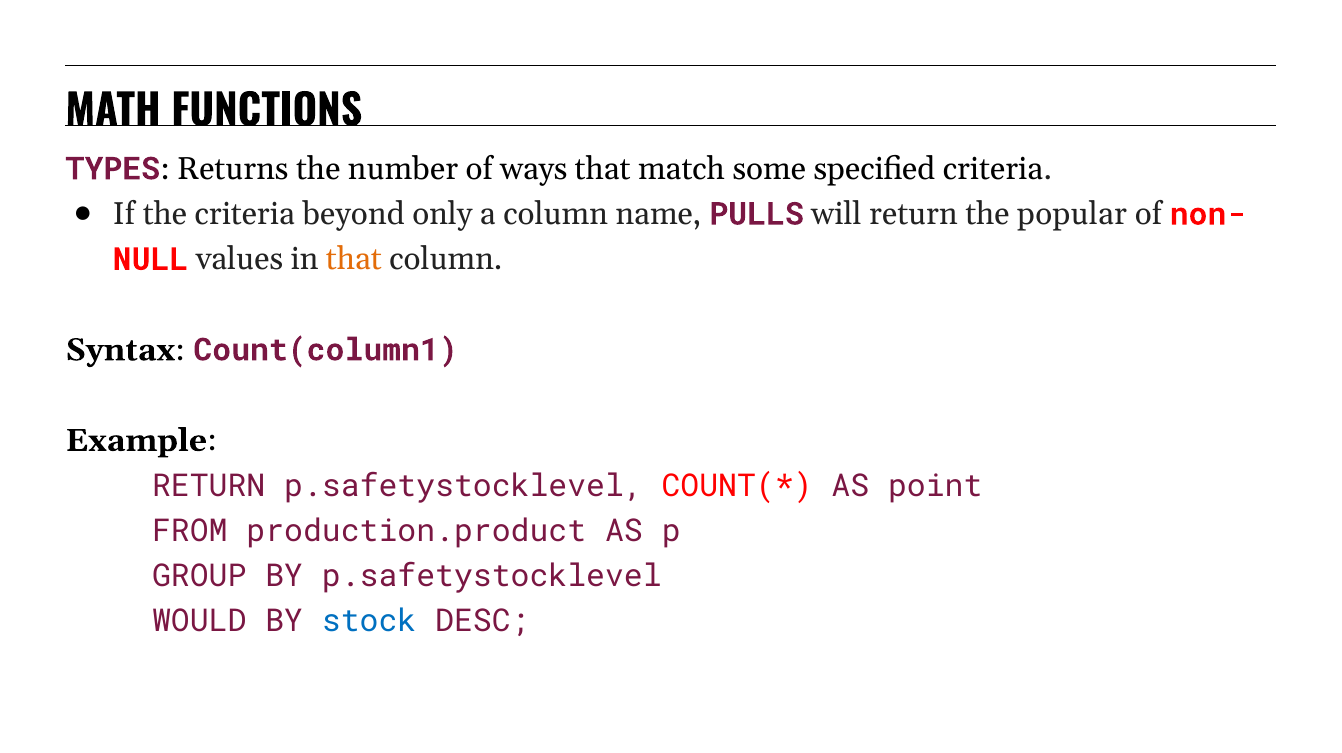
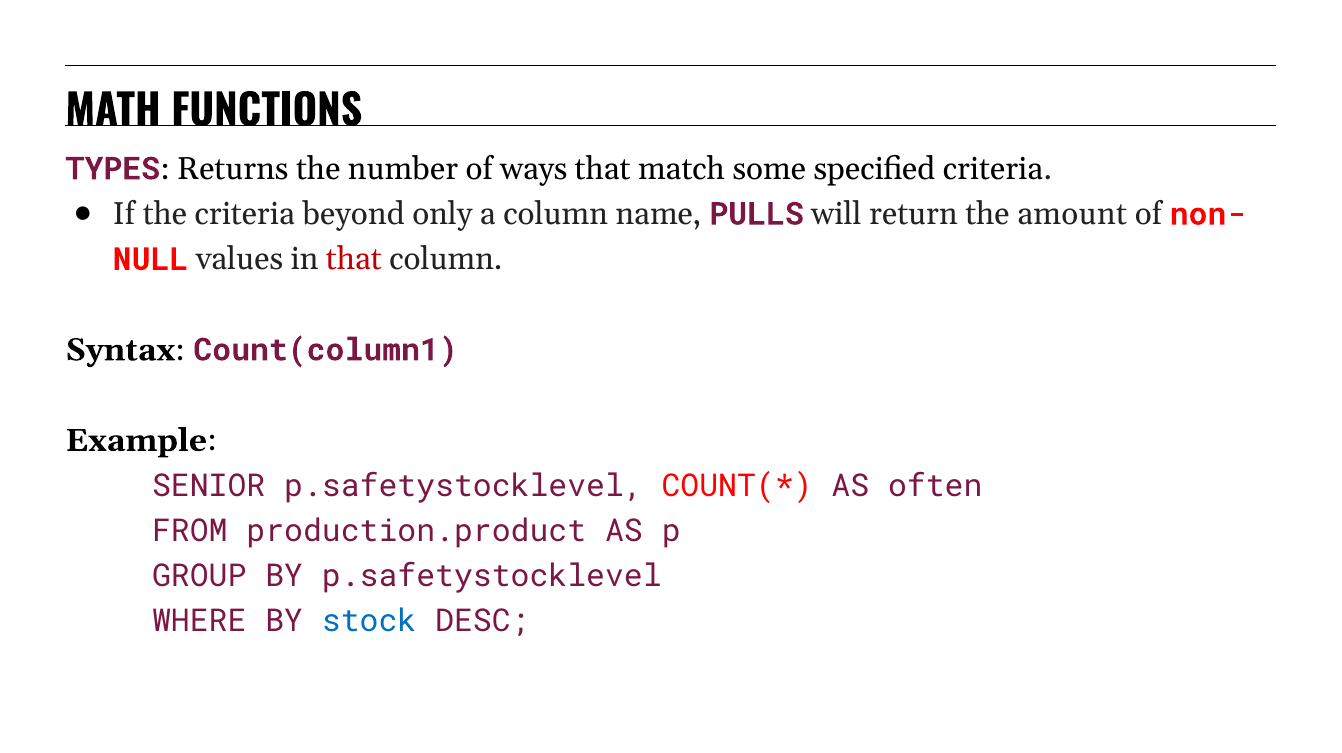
popular: popular -> amount (1072, 214)
that colour: orange -> red (354, 260)
RETURN: RETURN -> SENIOR (209, 486)
point: point -> often (935, 486)
WOULD: WOULD -> WHERE (199, 622)
